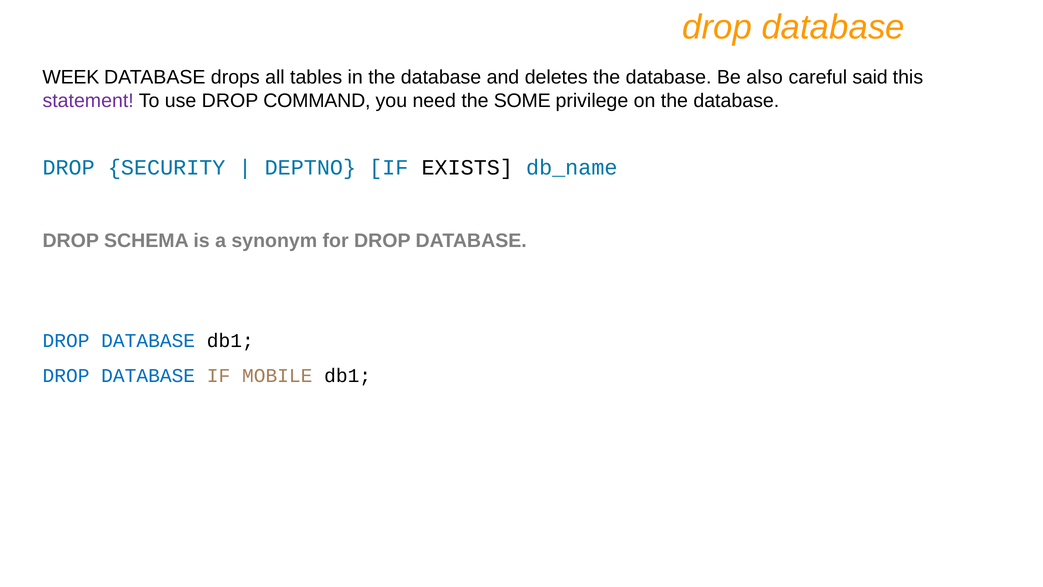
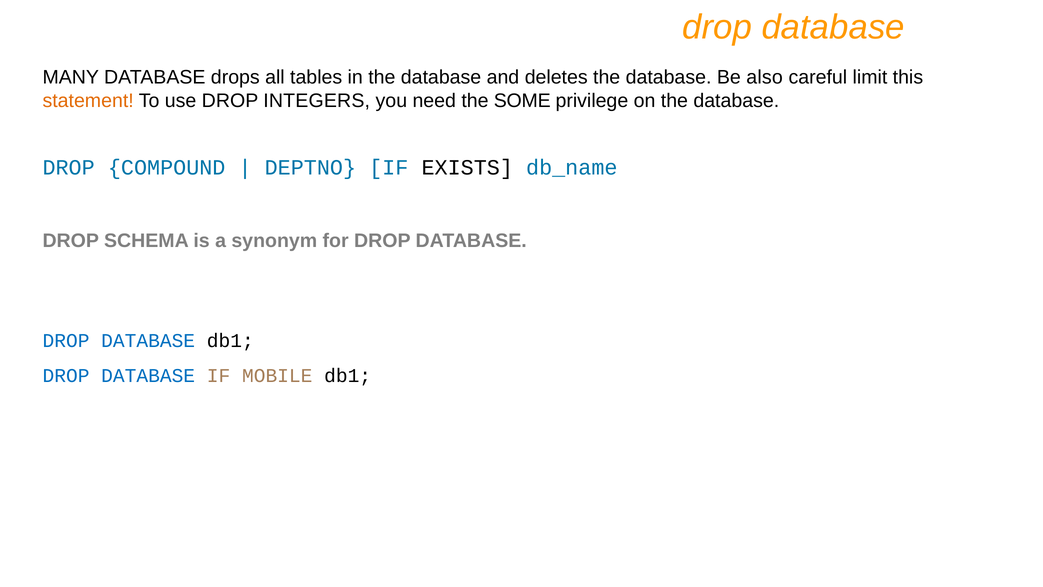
WEEK: WEEK -> MANY (71, 77)
said: said -> limit (870, 77)
statement colour: purple -> orange (88, 101)
COMMAND: COMMAND -> INTEGERS (317, 101)
SECURITY: SECURITY -> COMPOUND (167, 168)
